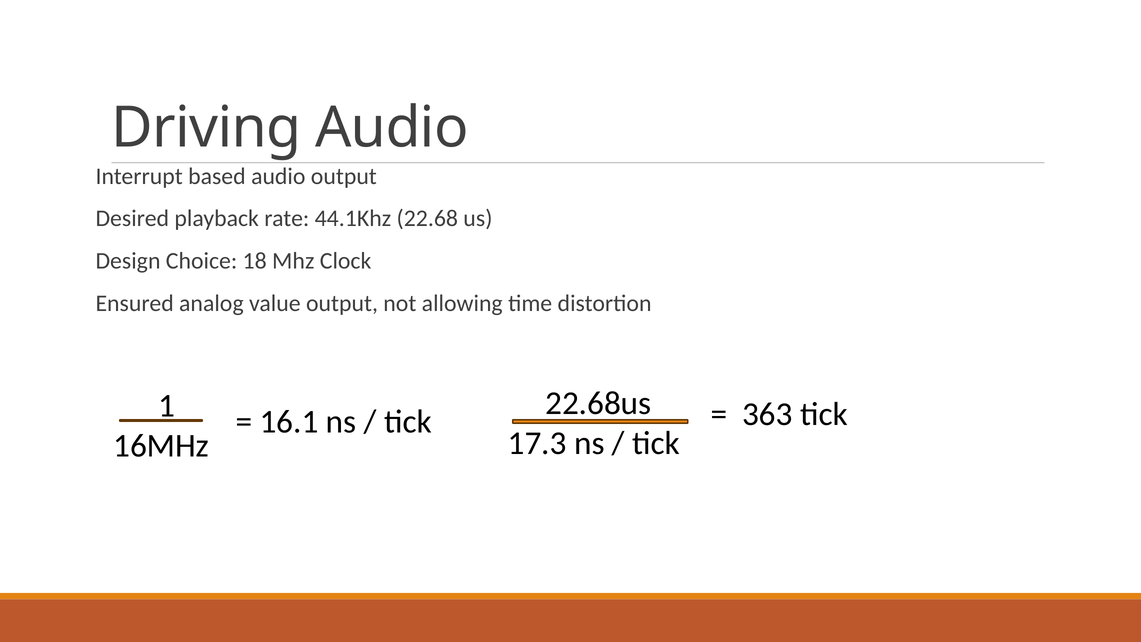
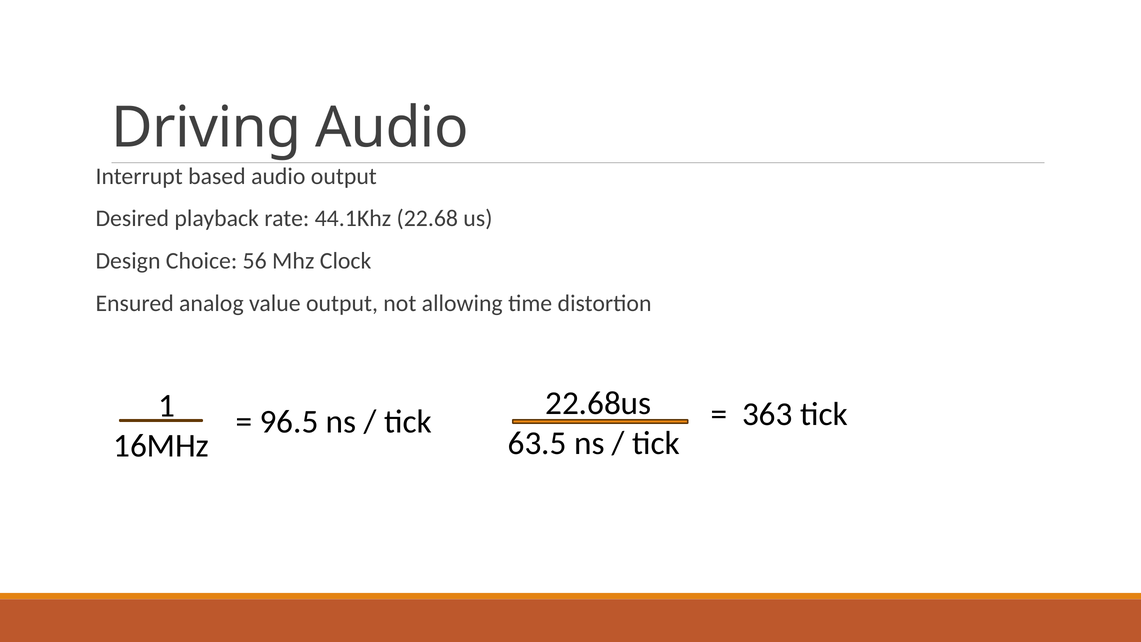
18: 18 -> 56 (255, 261)
16.1: 16.1 -> 96.5 (289, 422)
17.3: 17.3 -> 63.5 (537, 443)
